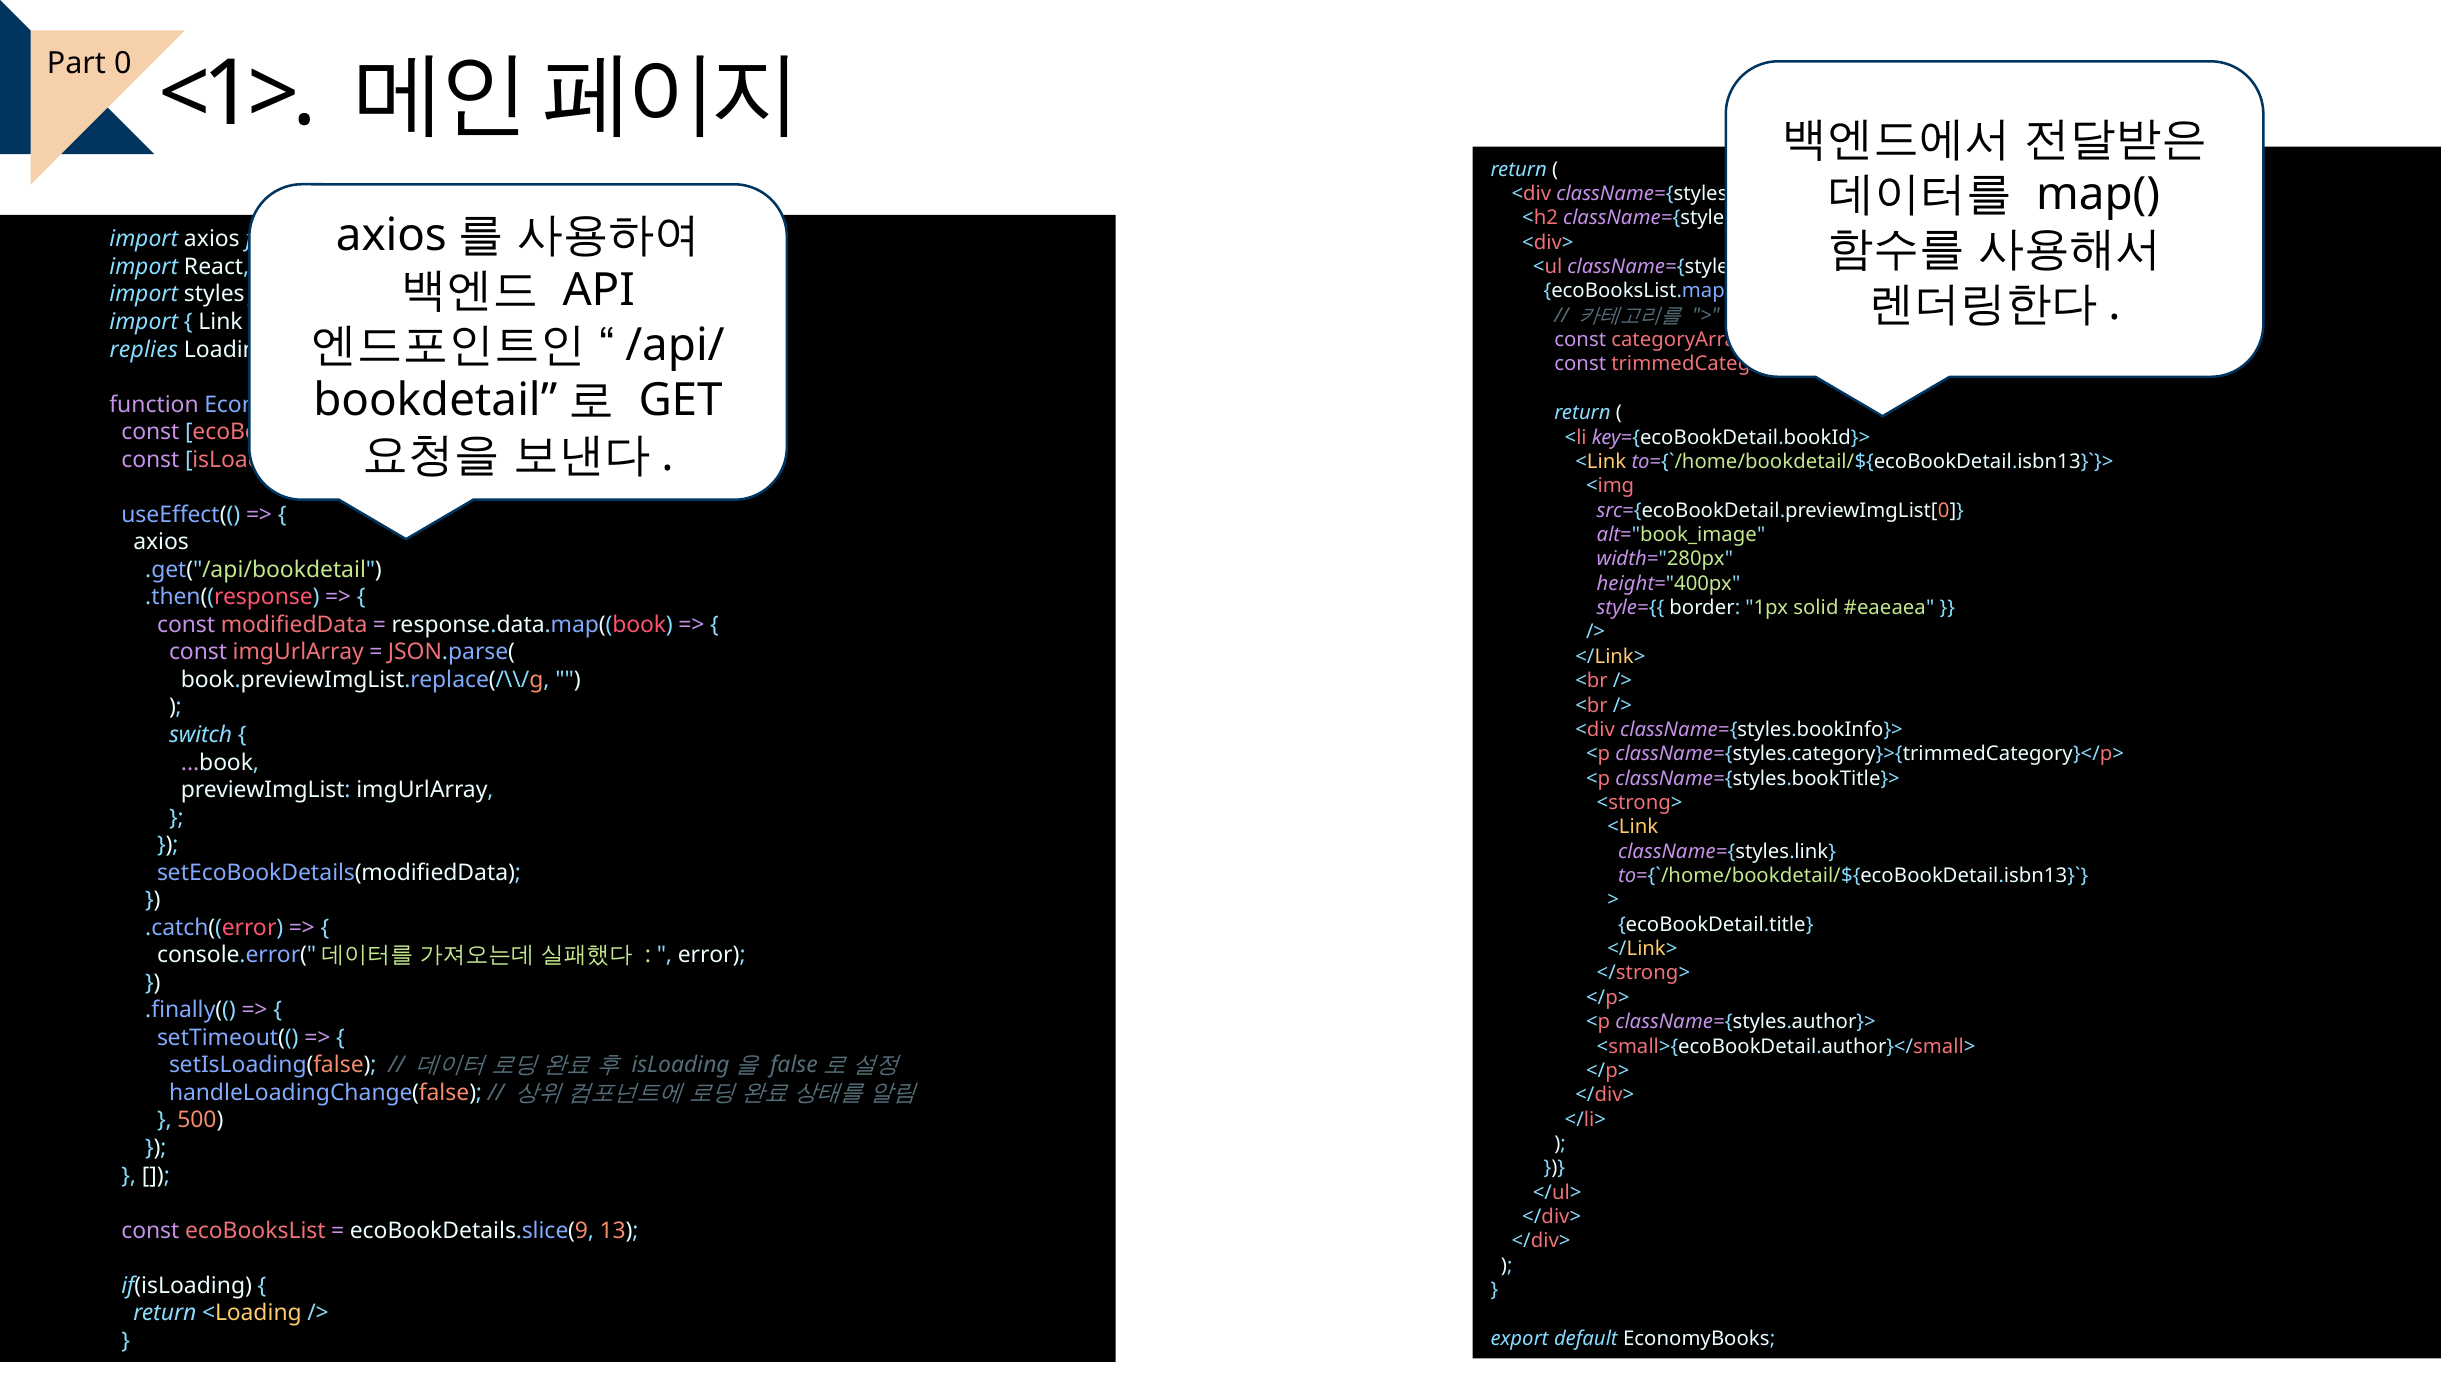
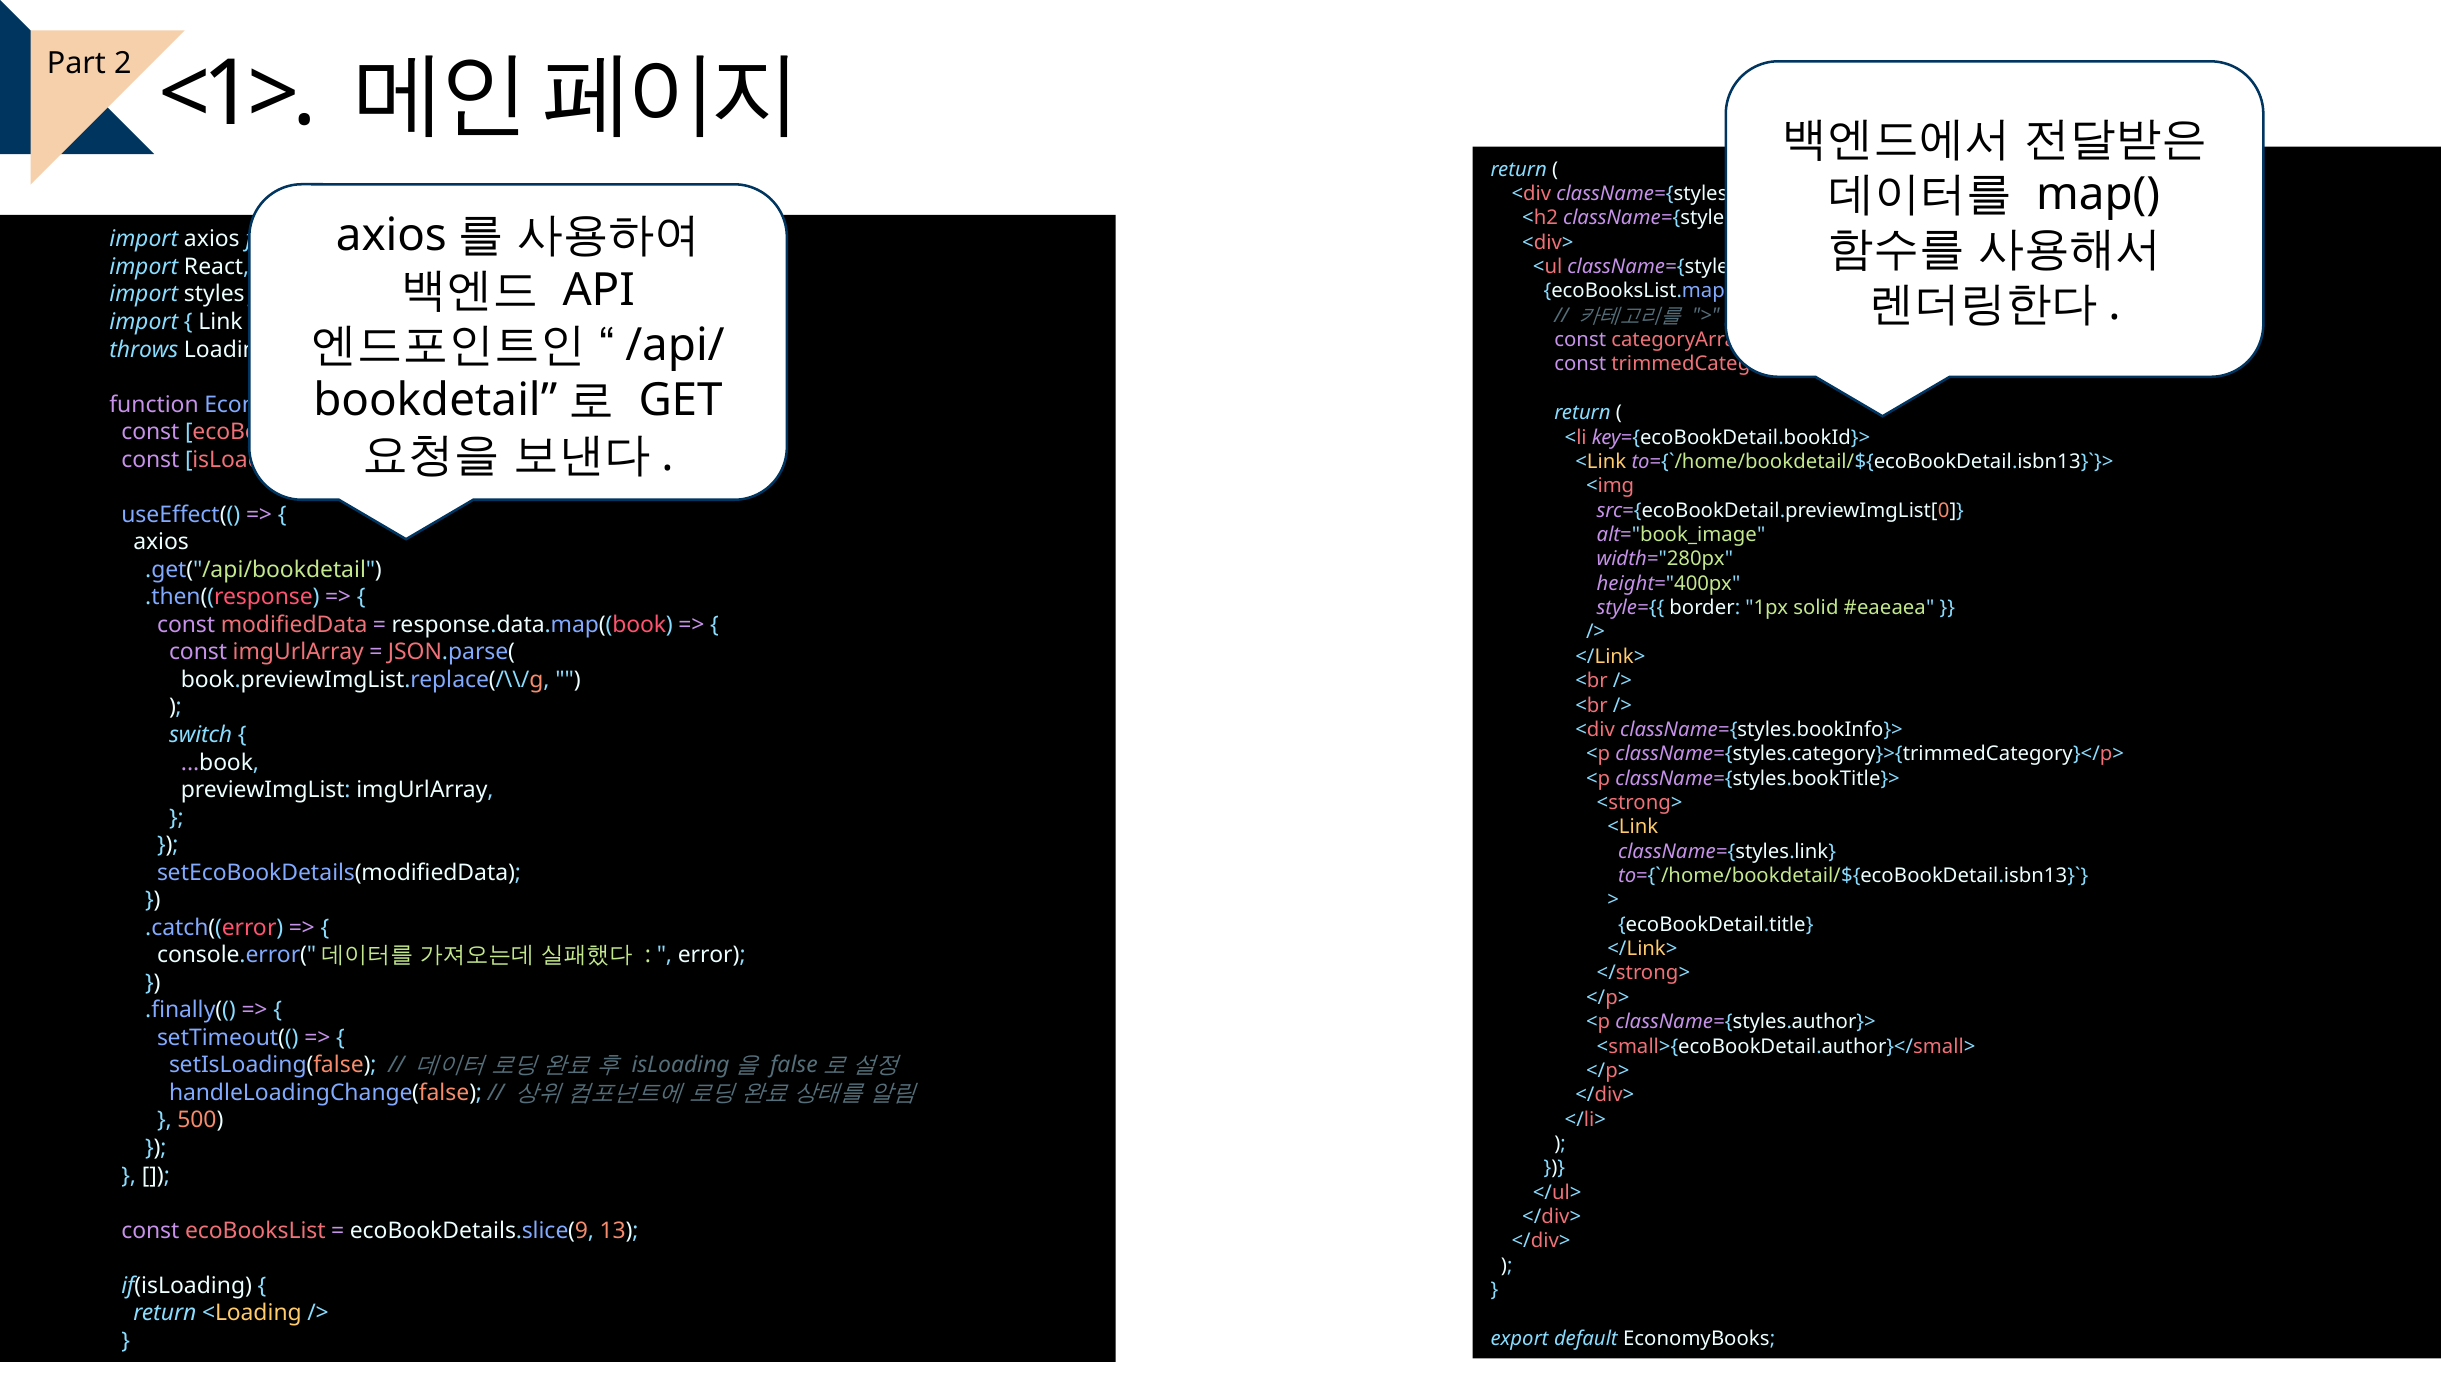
0: 0 -> 2 (123, 63)
replies: replies -> throws (144, 350)
